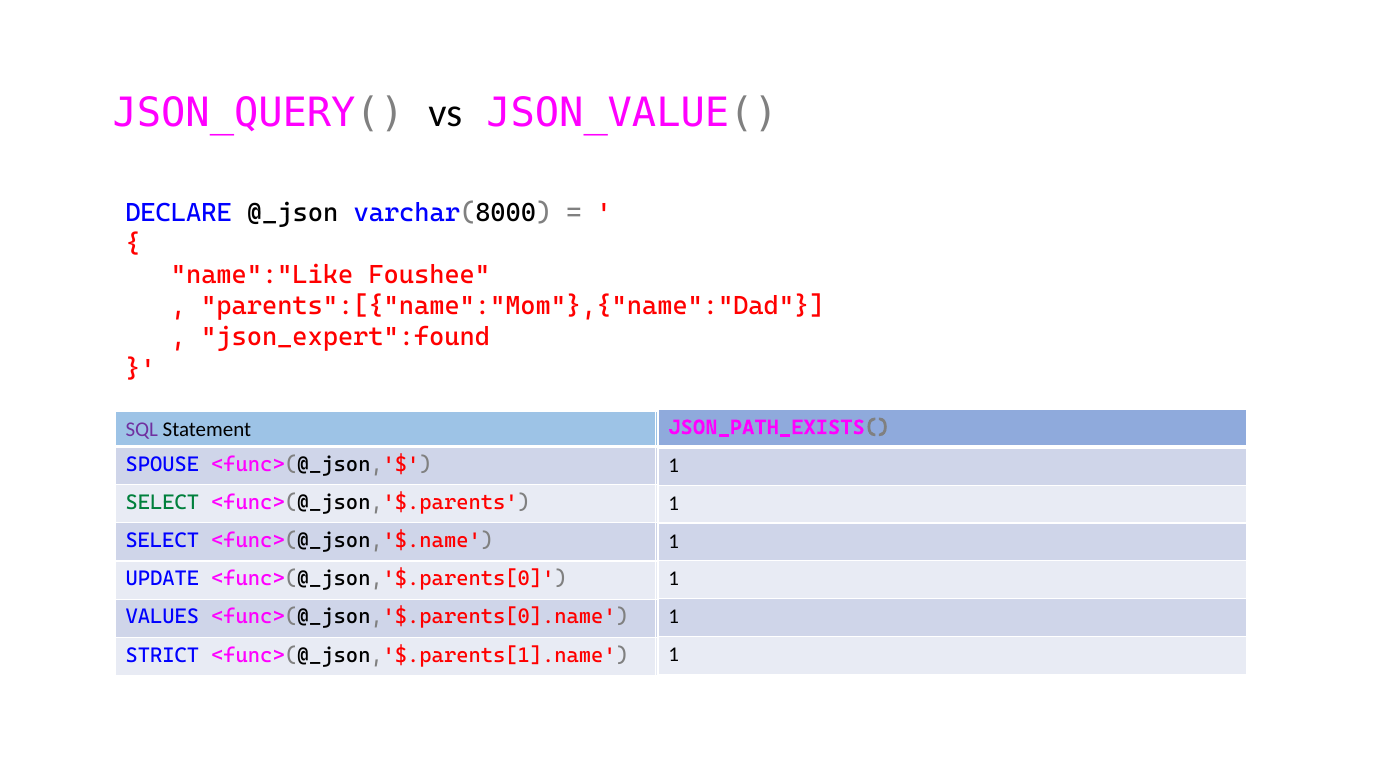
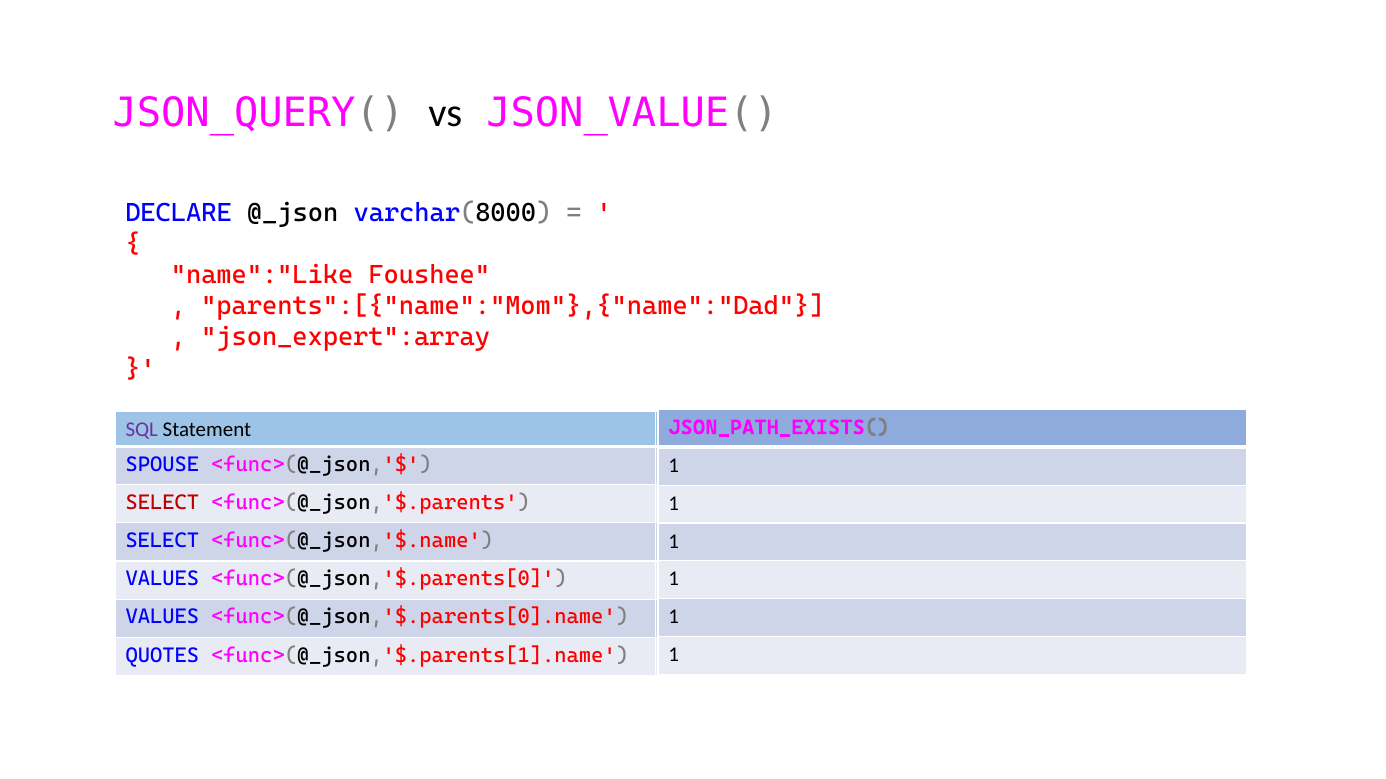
json_expert":found: json_expert":found -> json_expert":array (346, 338)
SELECT colour: green -> red (162, 503)
UPDATE: UPDATE -> VALUES (162, 579)
STRICT: STRICT -> QUOTES (162, 656)
